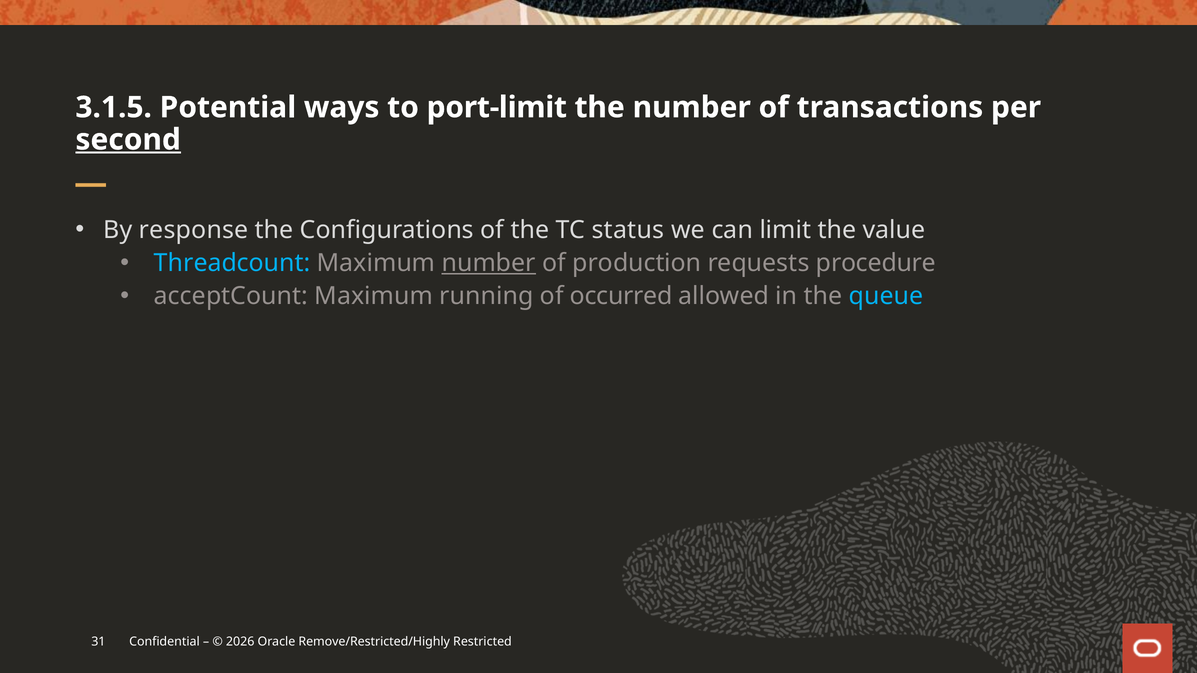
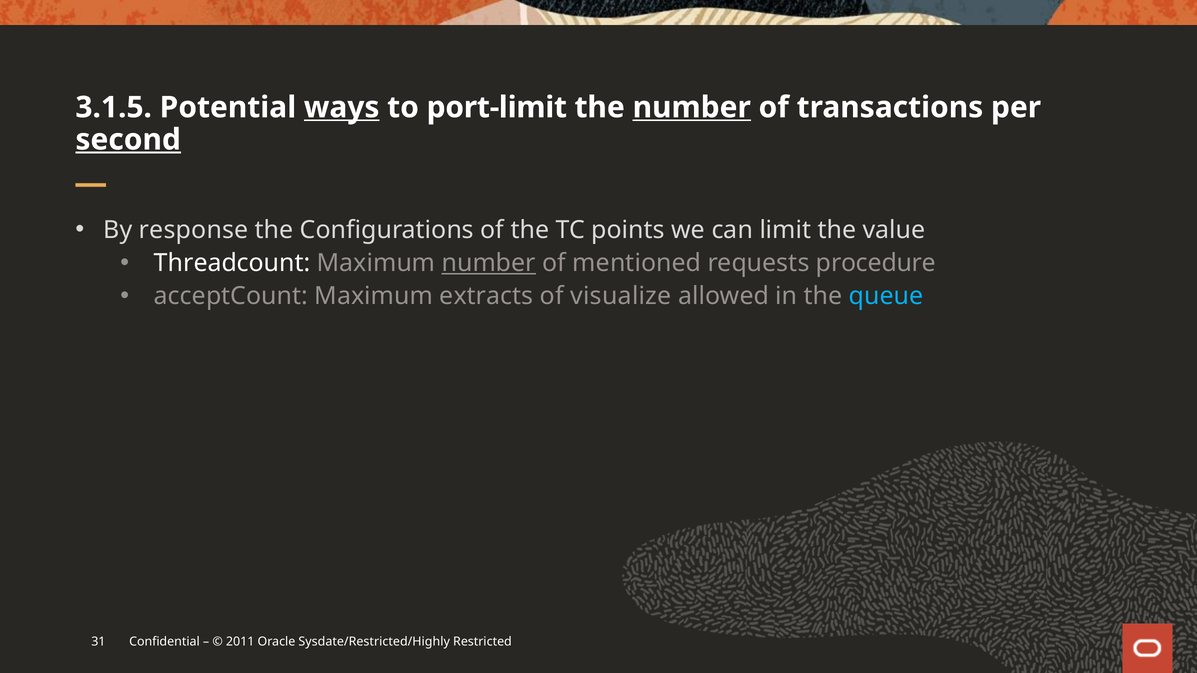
ways underline: none -> present (342, 107)
number underline: none -> present (692, 107)
status: status -> points (628, 230)
Threadcount colour: light blue -> white (232, 263)
production: production -> mentioned (637, 263)
running: running -> extracts (486, 296)
occurred: occurred -> visualize (621, 296)
2026: 2026 -> 2011 (240, 642)
Remove/Restricted/Highly: Remove/Restricted/Highly -> Sysdate/Restricted/Highly (374, 642)
